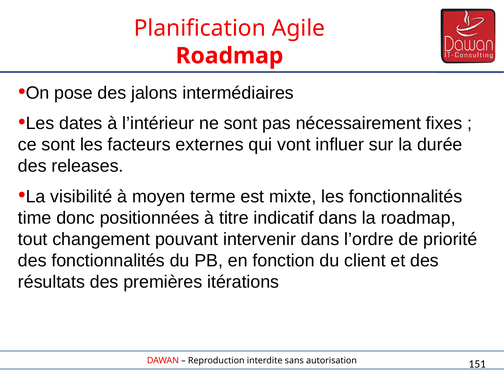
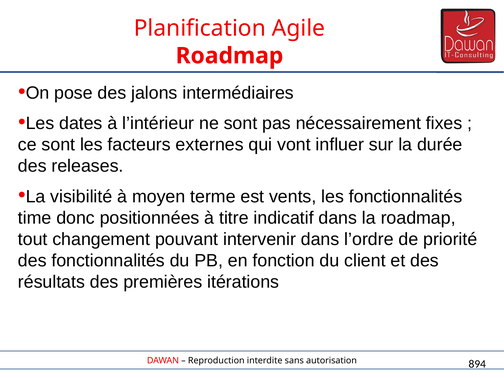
mixte: mixte -> vents (293, 197)
151: 151 -> 894 (477, 364)
